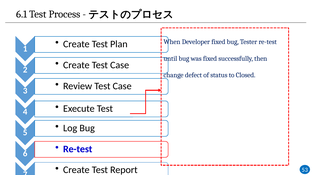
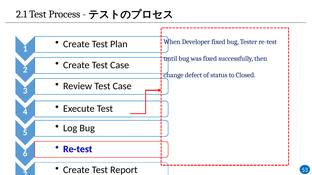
6.1: 6.1 -> 2.1 (22, 14)
